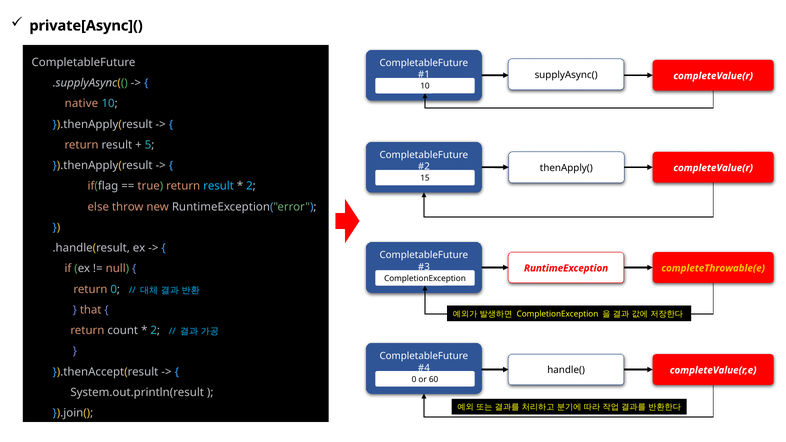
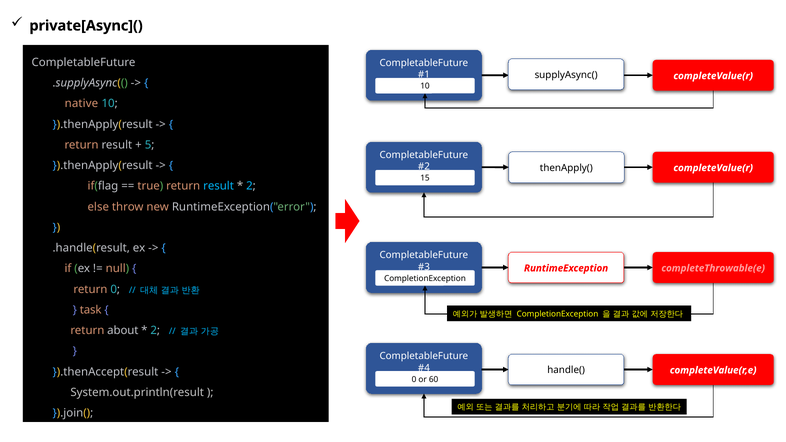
completeThrowable(e colour: yellow -> pink (713, 268)
that: that -> task (91, 310)
count: count -> about (123, 331)
